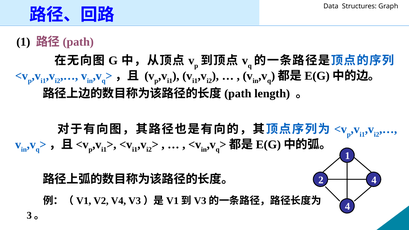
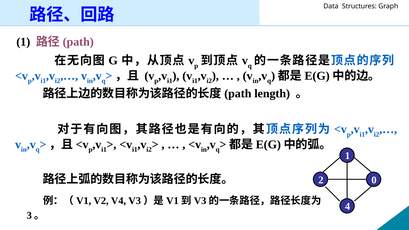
2 4: 4 -> 0 (374, 180)
